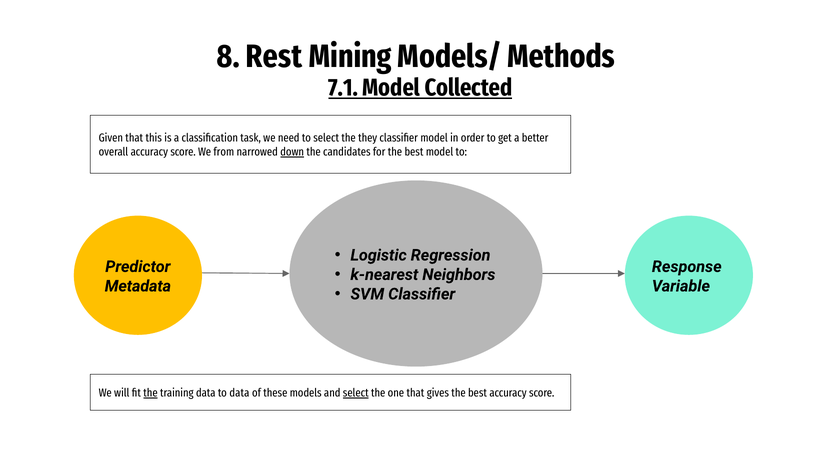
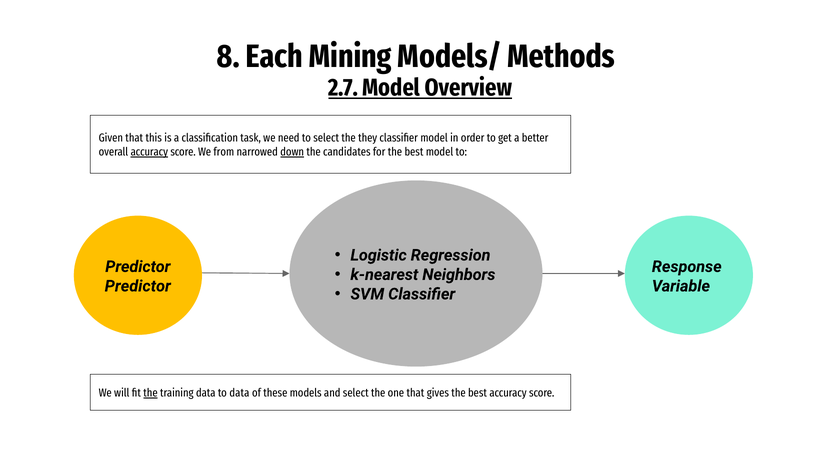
Rest: Rest -> Each (274, 57)
7.1: 7.1 -> 2.7 (343, 88)
Collected: Collected -> Overview (468, 88)
accuracy underline: none -> present (149, 152)
Metadata: Metadata -> Predictor (138, 286)
select underline: present -> none (356, 393)
